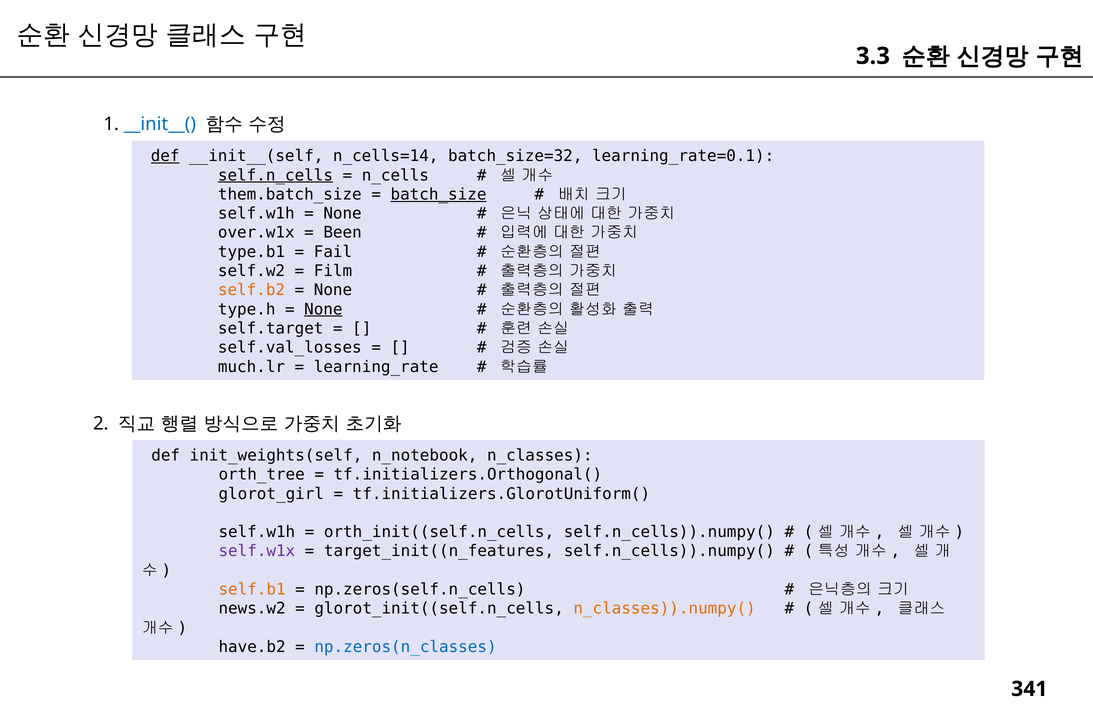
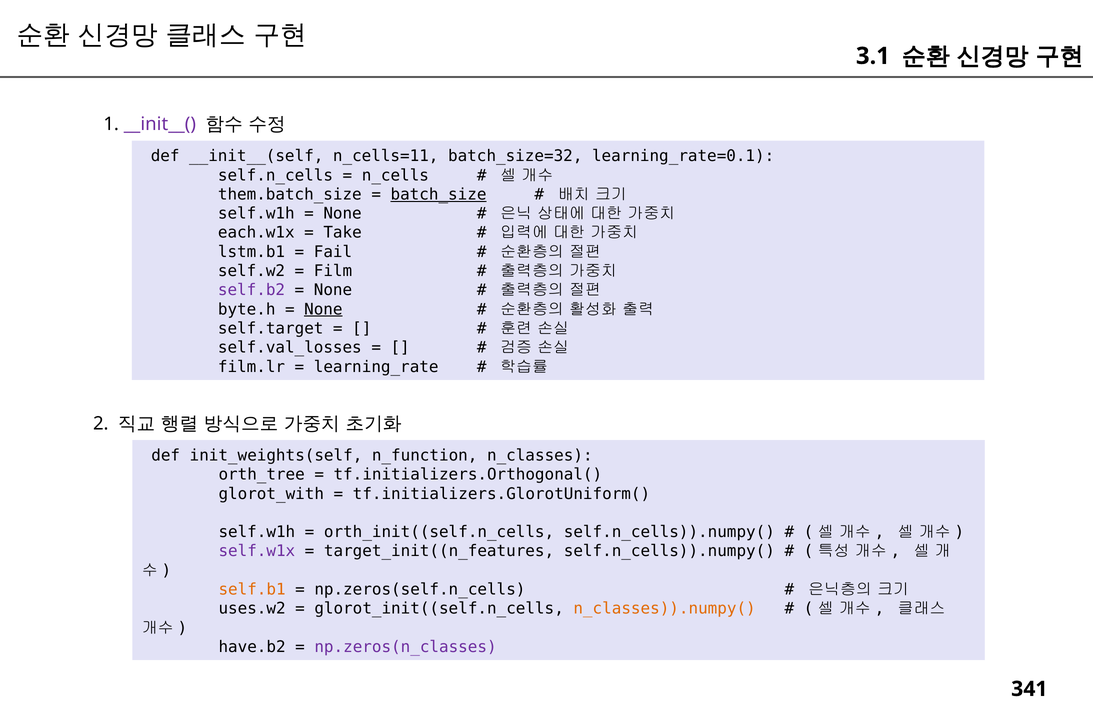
3.3: 3.3 -> 3.1 (873, 56)
__init__( colour: blue -> purple (160, 124)
def underline: present -> none (165, 156)
n_cells=14: n_cells=14 -> n_cells=11 (386, 156)
self.n_cells underline: present -> none (275, 175)
over.w1x: over.w1x -> each.w1x (256, 233)
Been: Been -> Take (343, 233)
type.b1: type.b1 -> lstm.b1 (251, 252)
self.b2 colour: orange -> purple (251, 290)
type.h: type.h -> byte.h (247, 309)
much.lr: much.lr -> film.lr (251, 367)
n_notebook: n_notebook -> n_function (425, 455)
glorot_girl: glorot_girl -> glorot_with (271, 494)
news.w2: news.w2 -> uses.w2 (252, 609)
np.zeros(n_classes colour: blue -> purple (406, 647)
